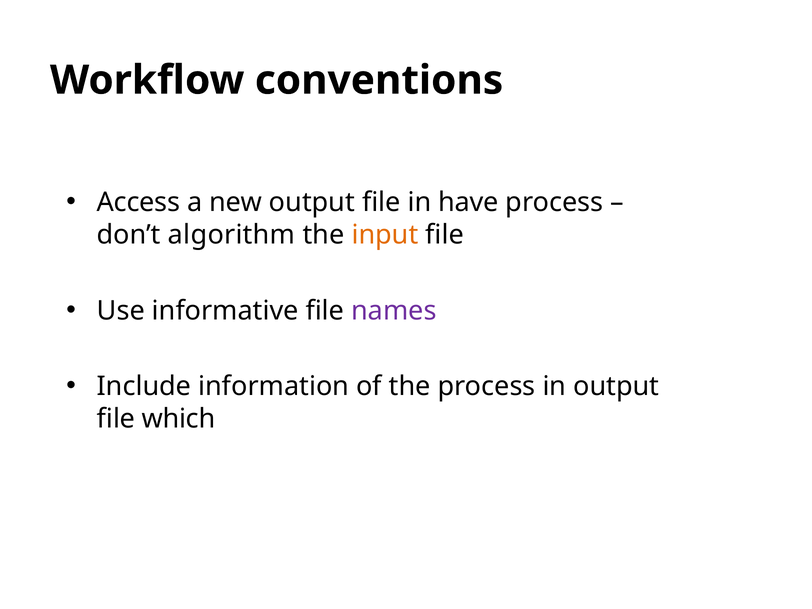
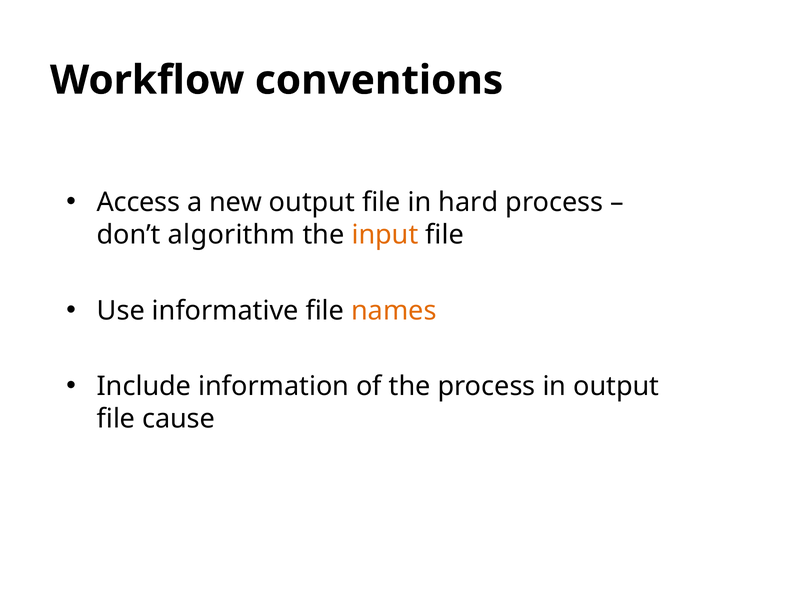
have: have -> hard (468, 202)
names colour: purple -> orange (394, 311)
which: which -> cause (179, 419)
